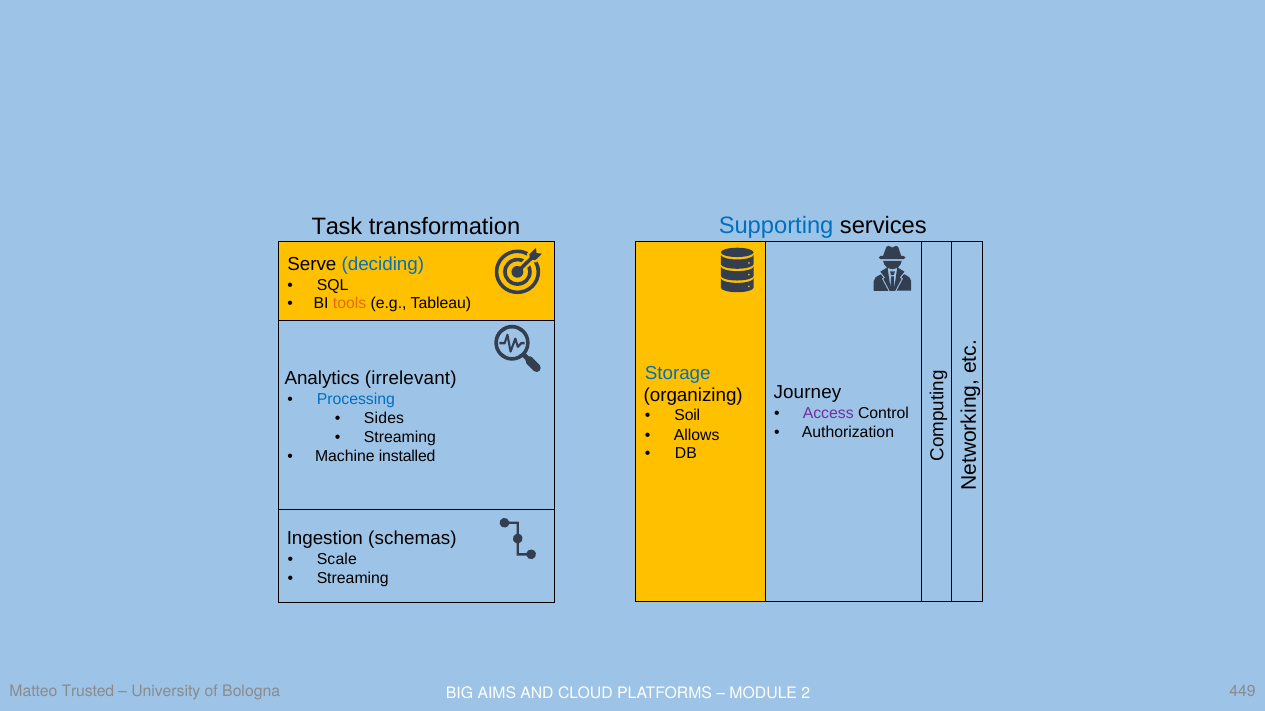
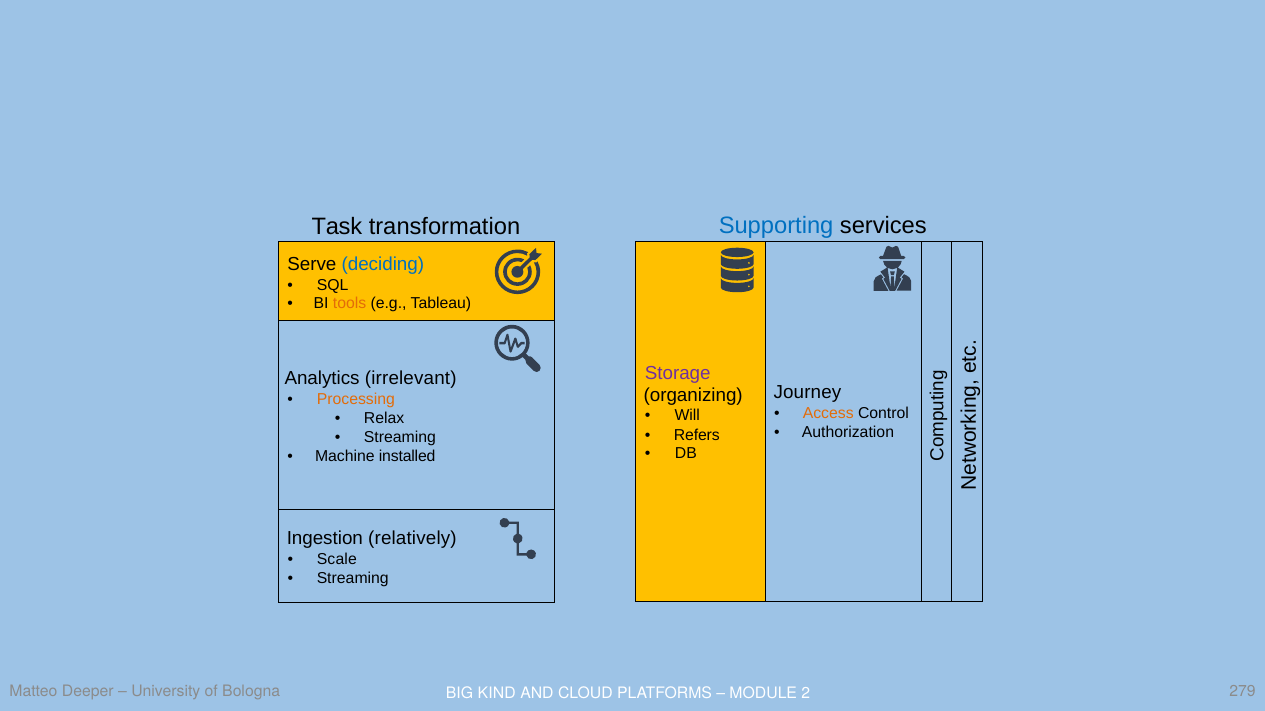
Storage colour: blue -> purple (678, 373)
Processing colour: blue -> orange (356, 400)
Access colour: purple -> orange (828, 414)
Soil: Soil -> Will (687, 416)
Sides: Sides -> Relax (384, 419)
Allows: Allows -> Refers (697, 435)
schemas: schemas -> relatively (412, 539)
Trusted: Trusted -> Deeper (88, 692)
449: 449 -> 279 (1242, 692)
AIMS: AIMS -> KIND (497, 694)
